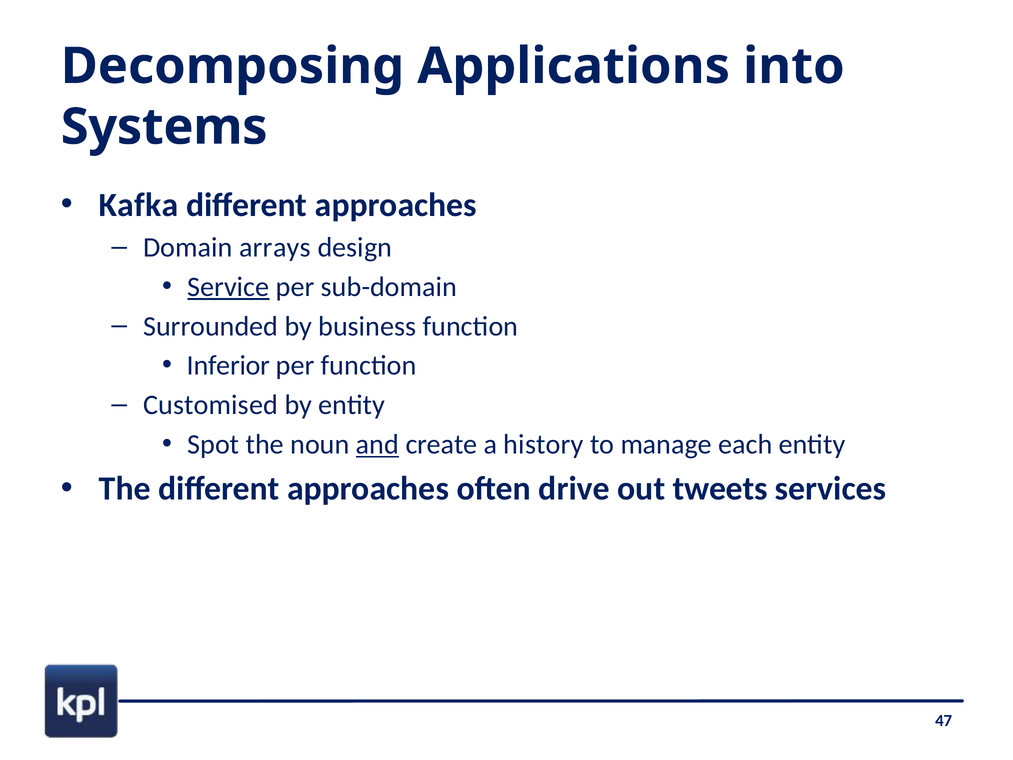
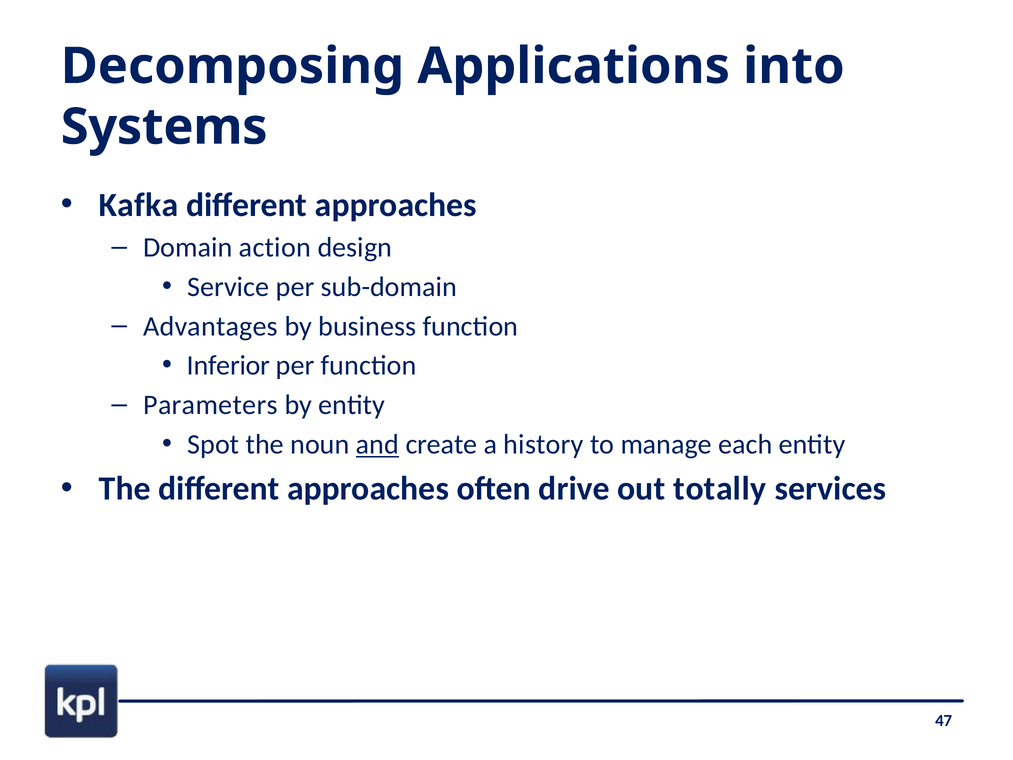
arrays: arrays -> action (275, 247)
Service underline: present -> none (228, 287)
Surrounded: Surrounded -> Advantages (211, 326)
Customised: Customised -> Parameters (210, 405)
tweets: tweets -> totally (720, 489)
